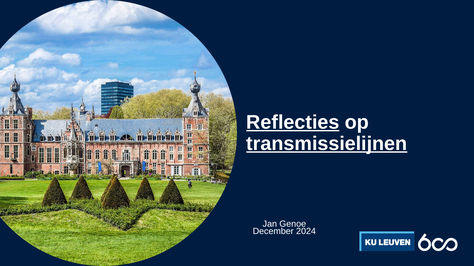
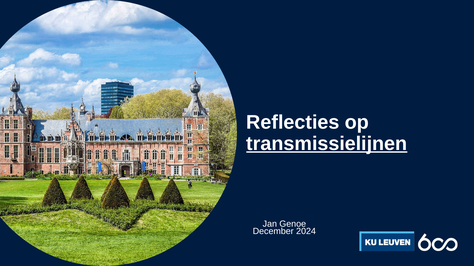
Reflecties underline: present -> none (293, 123)
